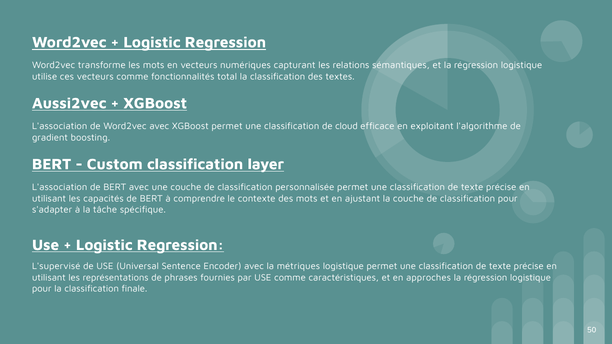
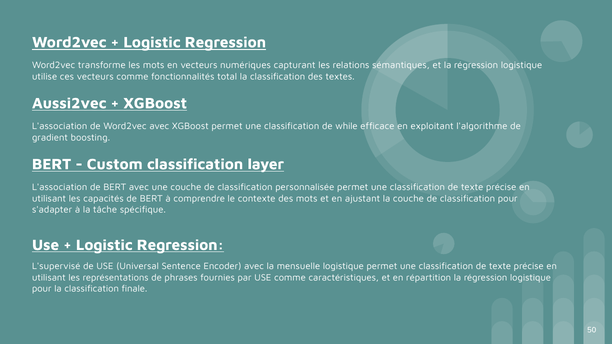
cloud: cloud -> while (346, 126)
métriques: métriques -> mensuelle (298, 267)
approches: approches -> répartition (429, 278)
